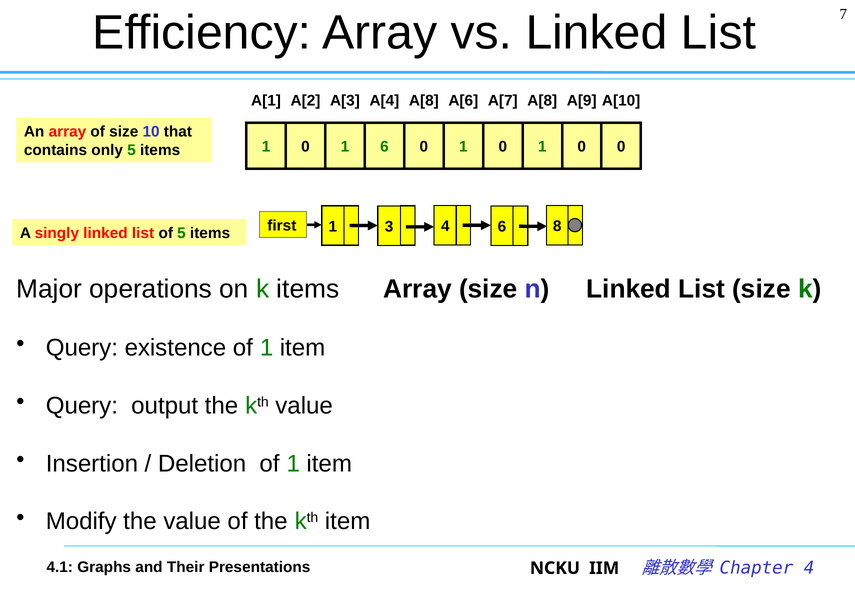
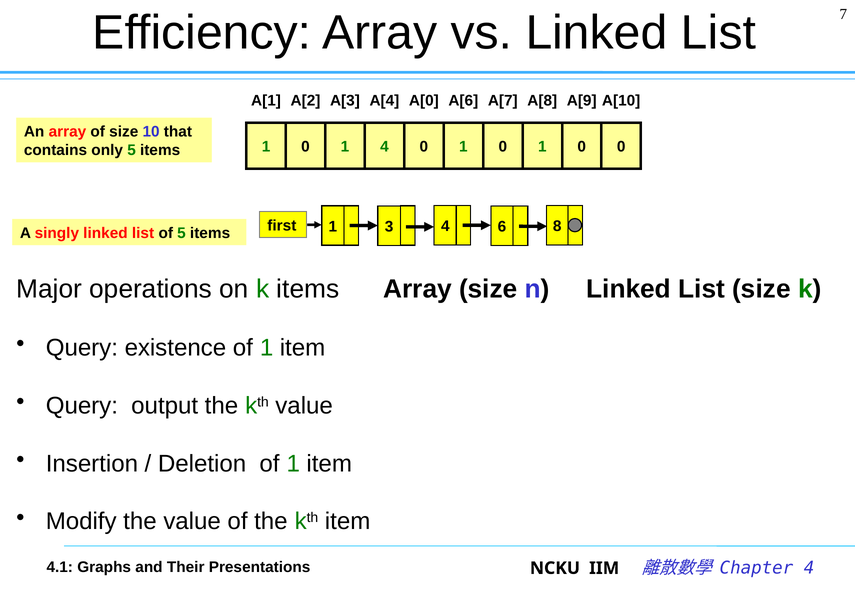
A[4 A[8: A[8 -> A[0 (424, 101)
1 6: 6 -> 4 (384, 147)
